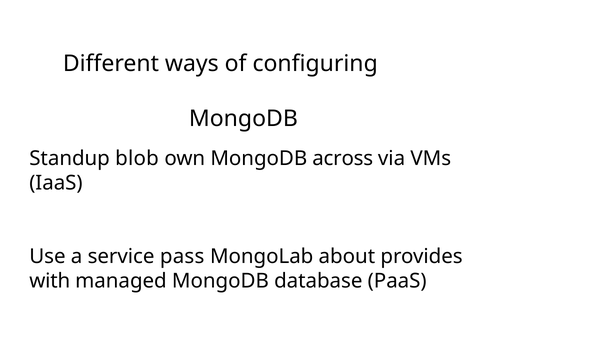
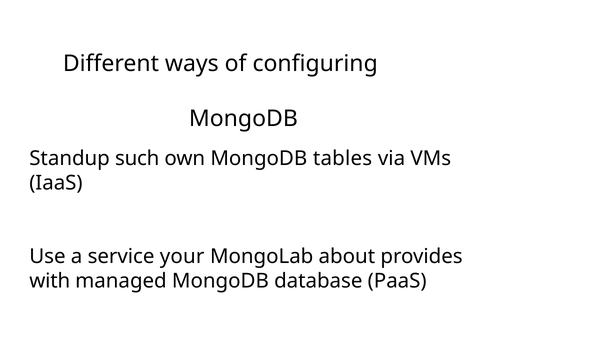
blob: blob -> such (137, 158)
across: across -> tables (343, 158)
pass: pass -> your (182, 257)
